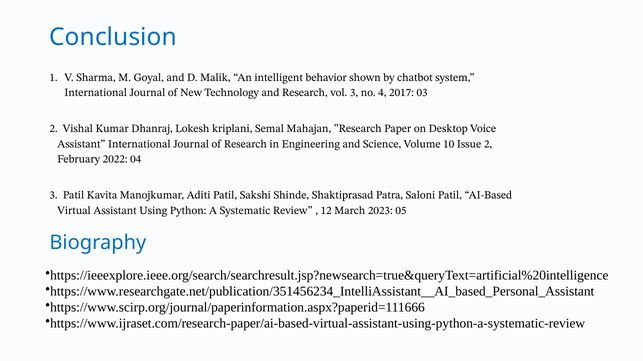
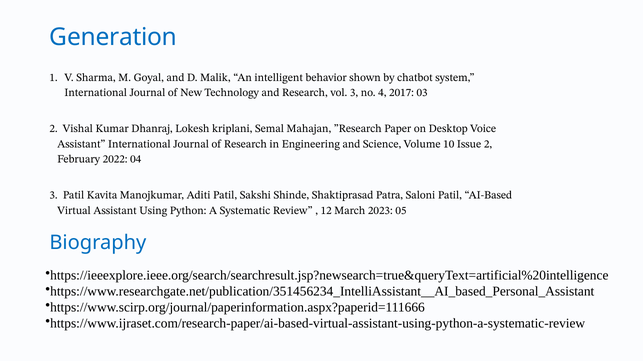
Conclusion: Conclusion -> Generation (113, 37)
